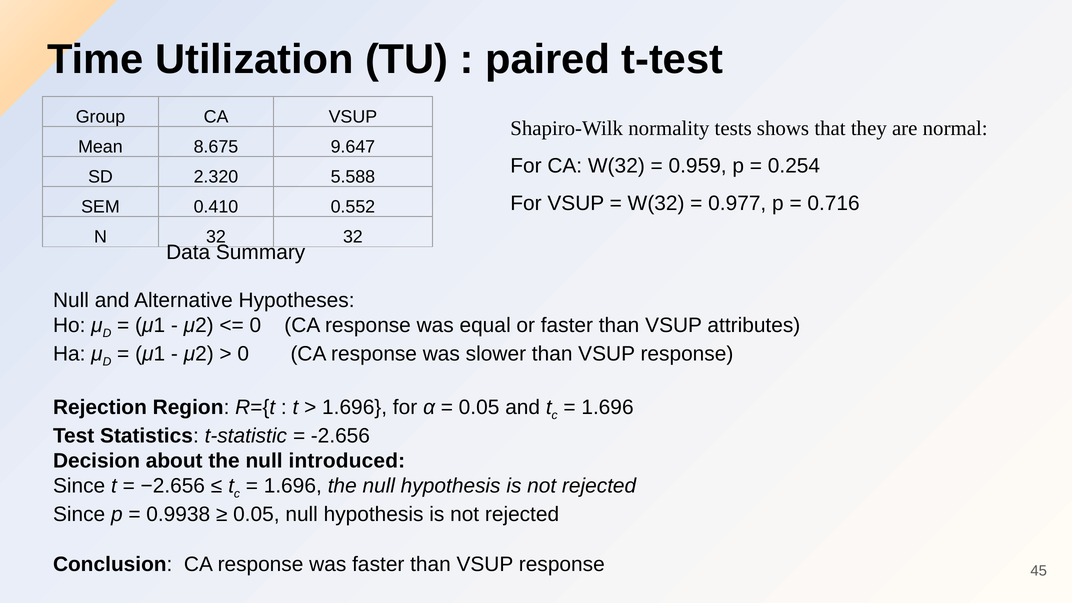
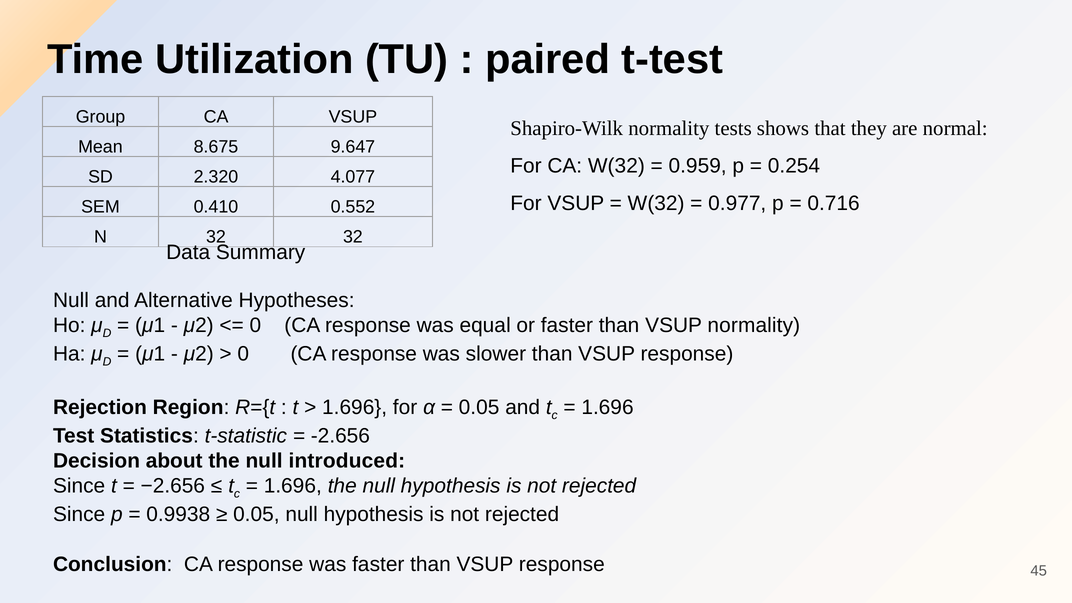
5.588: 5.588 -> 4.077 (353, 177)
VSUP attributes: attributes -> normality (754, 325)
